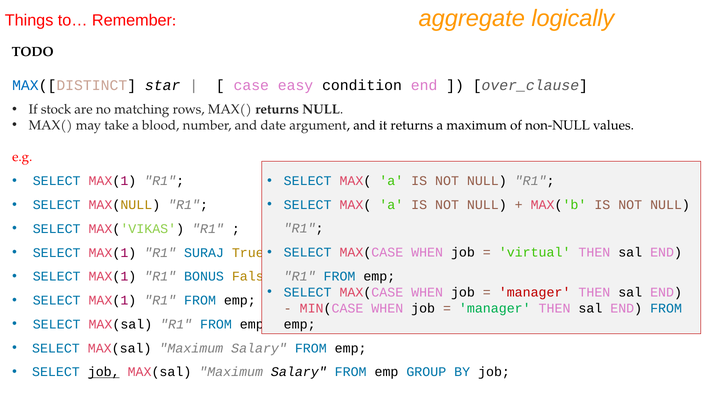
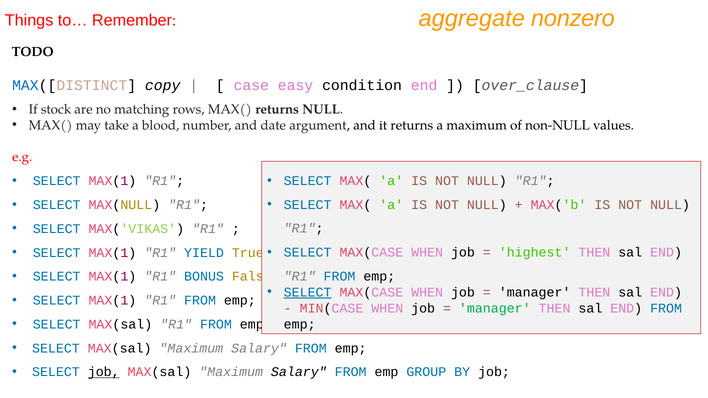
logically: logically -> nonzero (573, 18)
star: star -> copy (163, 86)
virtual: virtual -> highest (535, 253)
SURAJ: SURAJ -> YIELD (204, 253)
SELECT underline: none -> present (308, 292)
manager colour: red -> black (535, 292)
